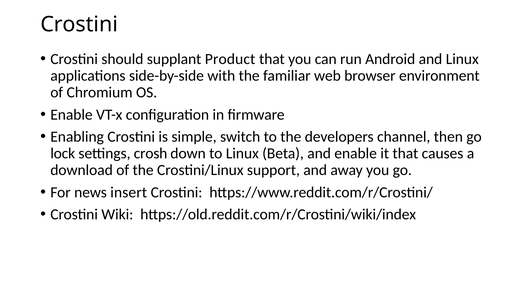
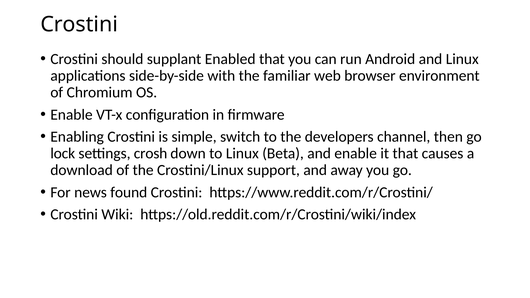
Product: Product -> Enabled (230, 59)
insert: insert -> found (129, 192)
